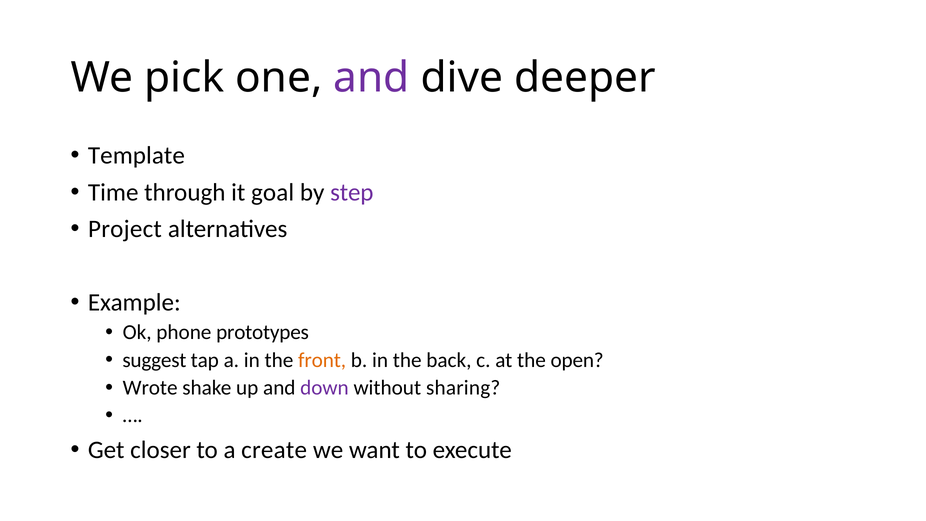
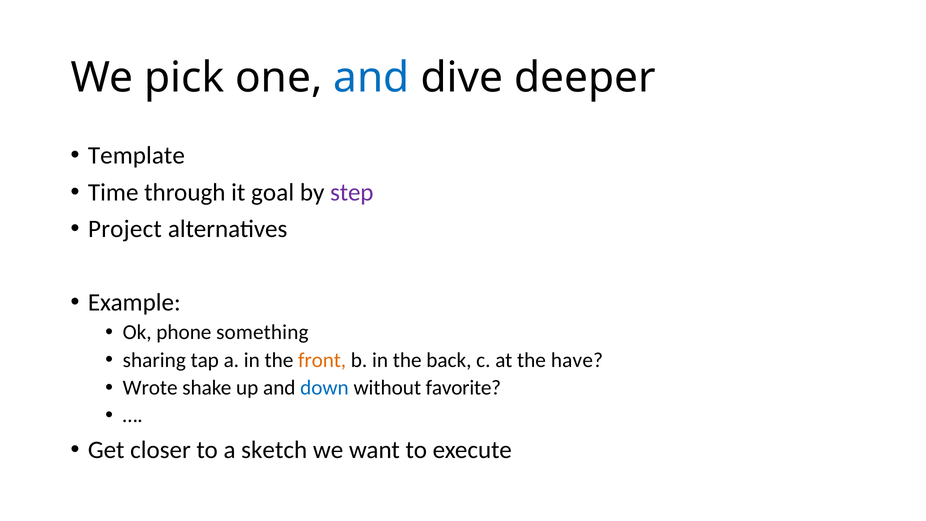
and colour: purple -> blue (371, 78)
prototypes: prototypes -> something (262, 332)
suggest: suggest -> sharing (154, 360)
open: open -> have (577, 360)
down colour: purple -> blue (324, 388)
sharing: sharing -> favorite (463, 388)
create: create -> sketch (274, 450)
